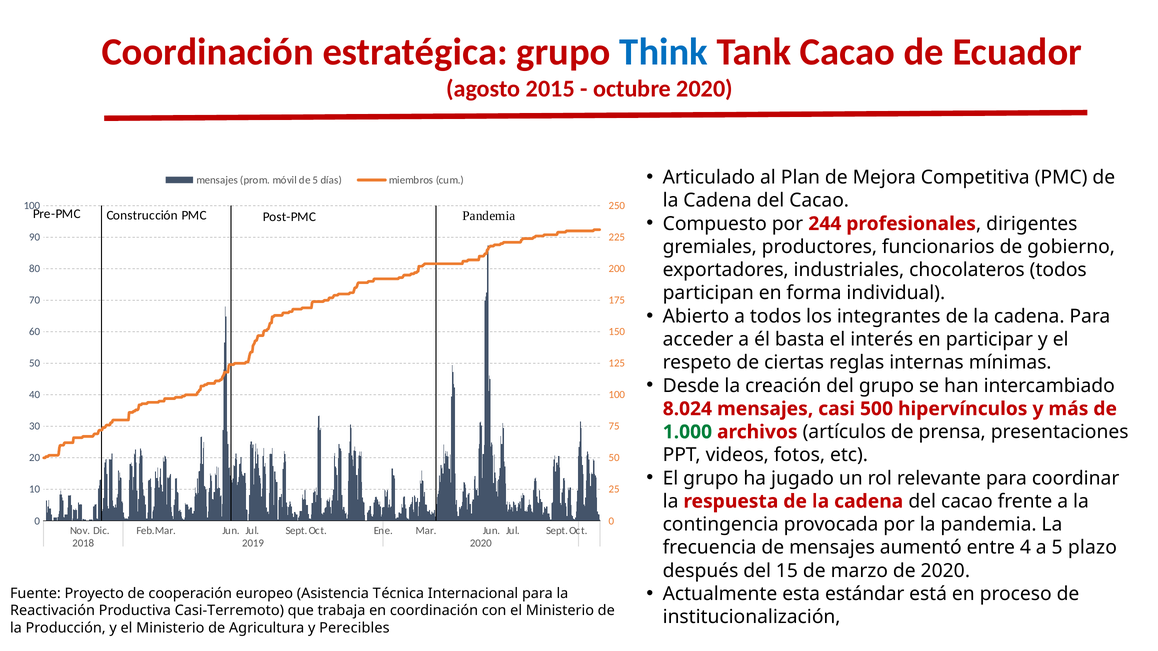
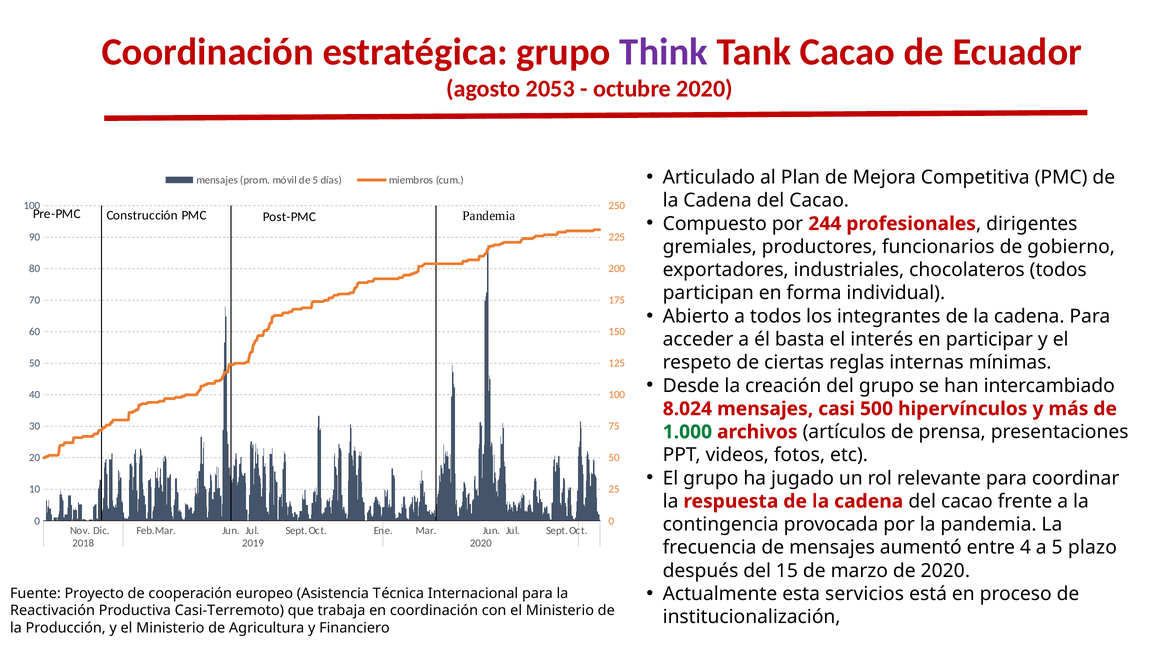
Think colour: blue -> purple (664, 52)
2015: 2015 -> 2053 (550, 89)
estándar: estándar -> servicios (865, 594)
Perecibles: Perecibles -> Financiero (354, 628)
